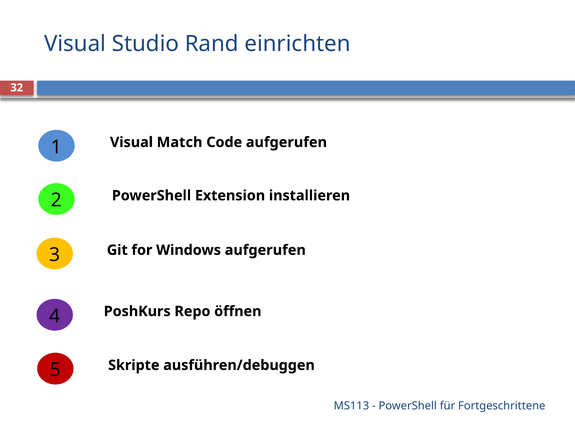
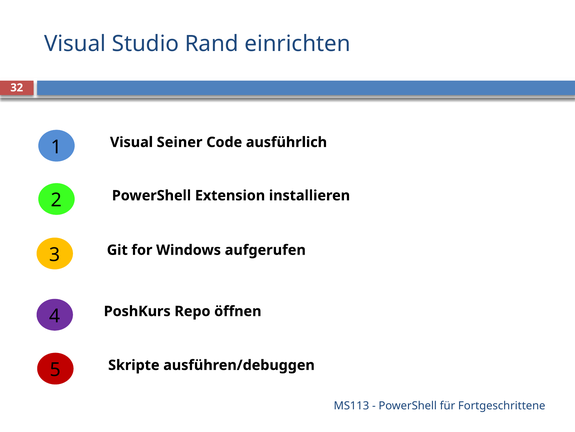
Match: Match -> Seiner (180, 142)
Code aufgerufen: aufgerufen -> ausführlich (286, 142)
